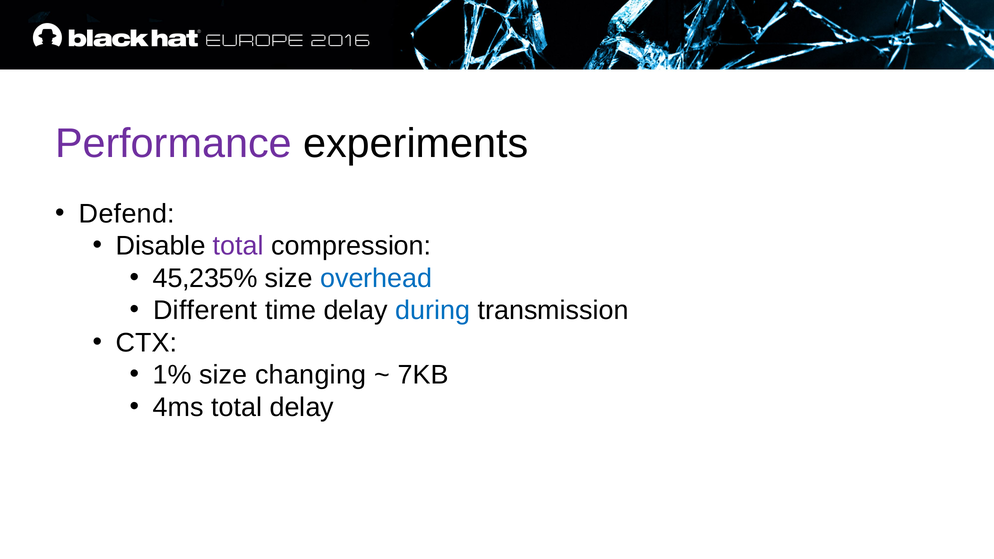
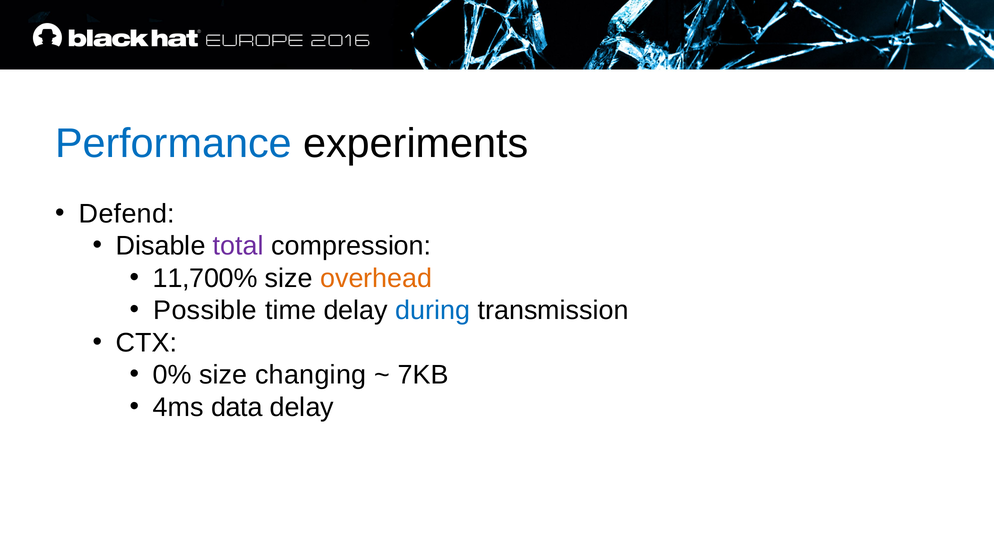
Performance colour: purple -> blue (173, 144)
45,235%: 45,235% -> 11,700% (205, 278)
overhead colour: blue -> orange (376, 278)
Different: Different -> Possible (205, 311)
1%: 1% -> 0% (172, 375)
4ms total: total -> data (237, 407)
